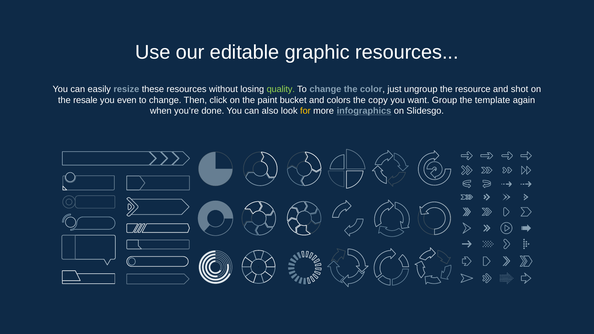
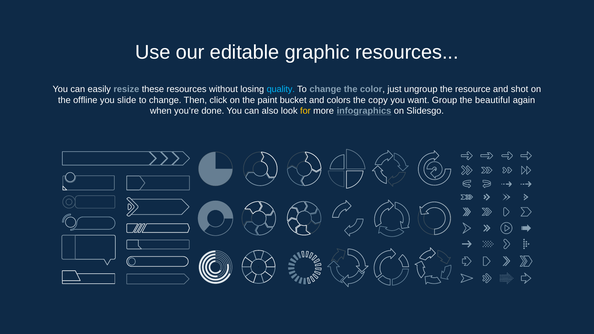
quality colour: light green -> light blue (281, 89)
resale: resale -> offline (85, 100)
even: even -> slide (127, 100)
template: template -> beautiful (493, 100)
